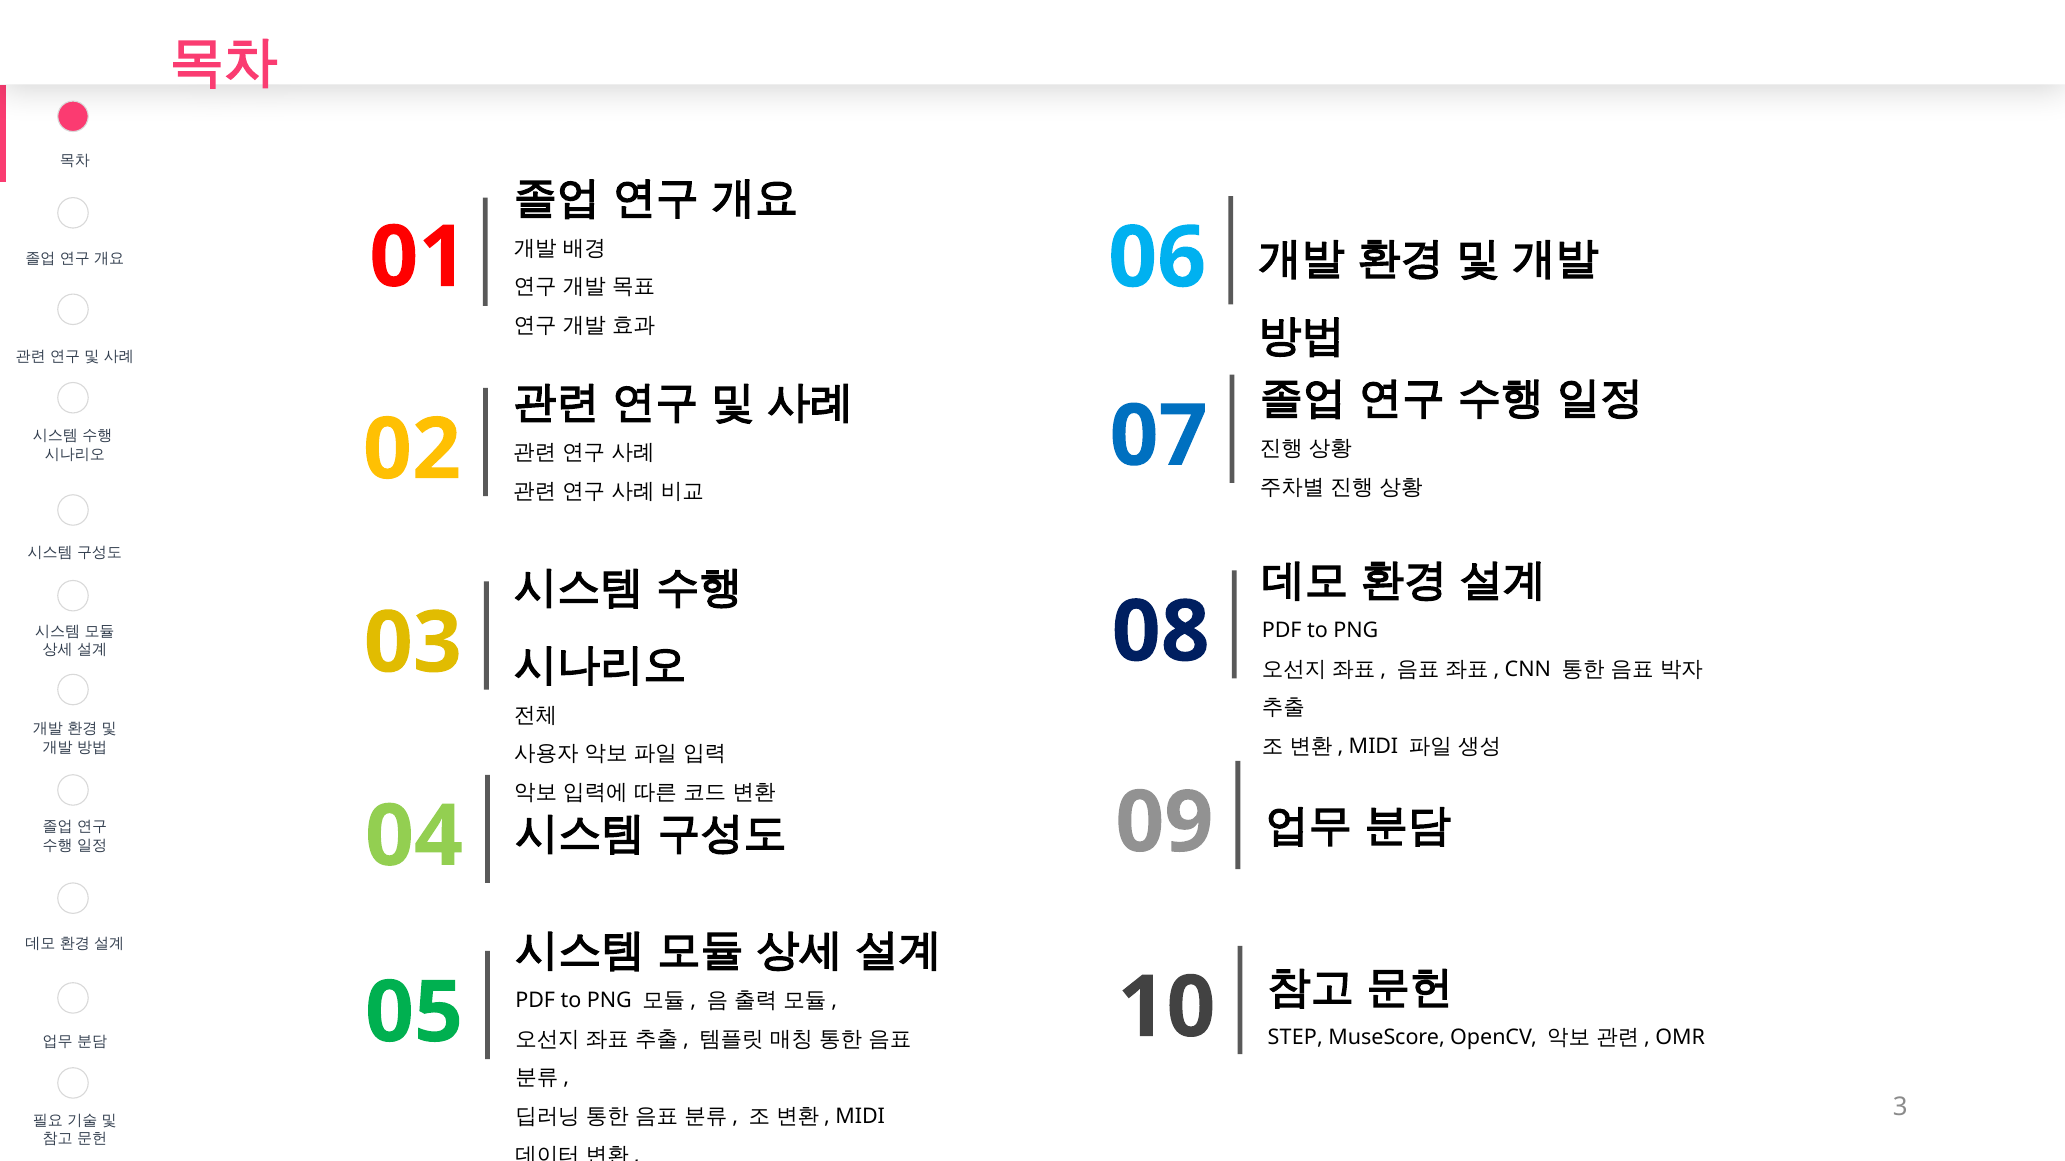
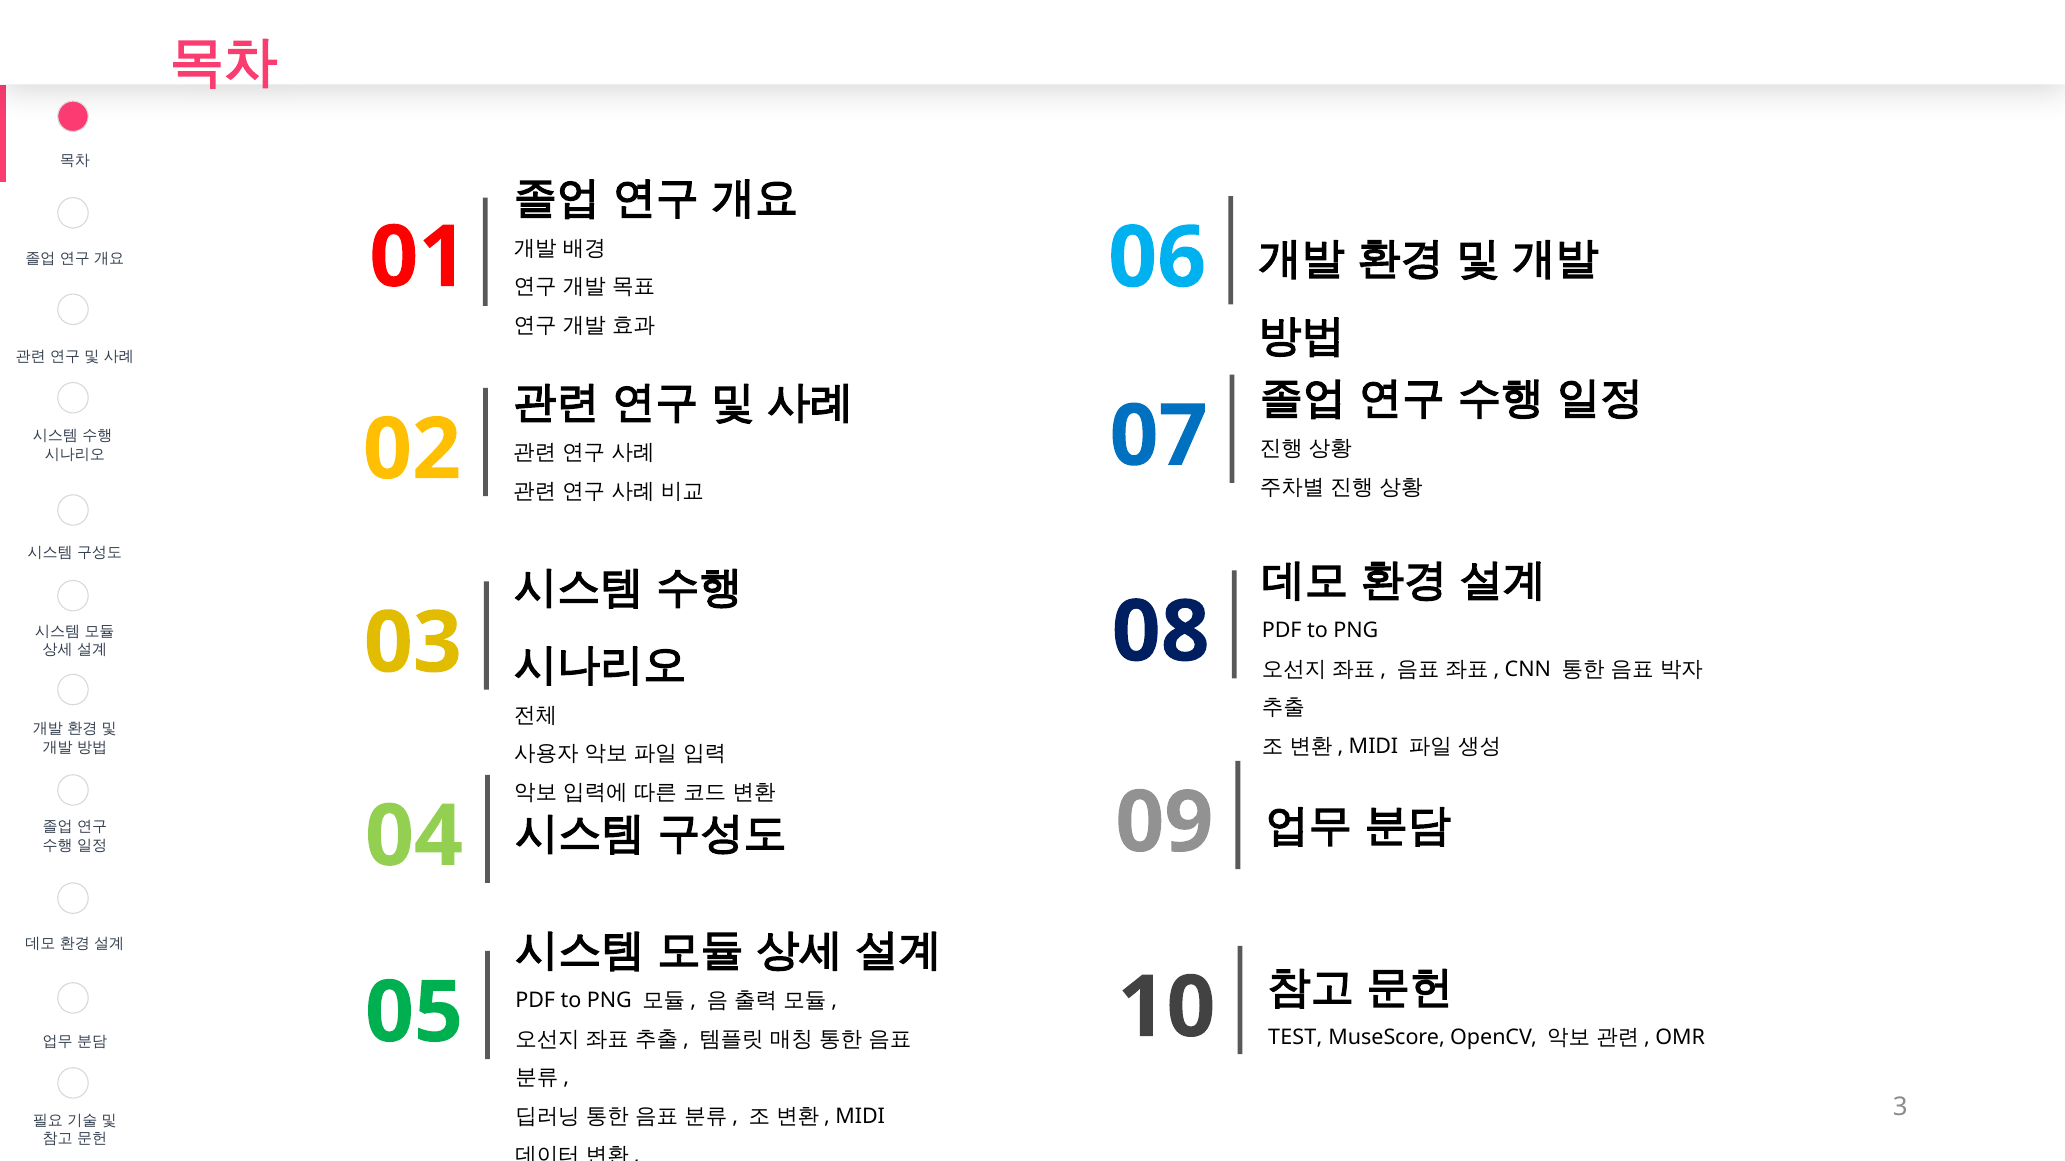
STEP: STEP -> TEST (1295, 1038)
